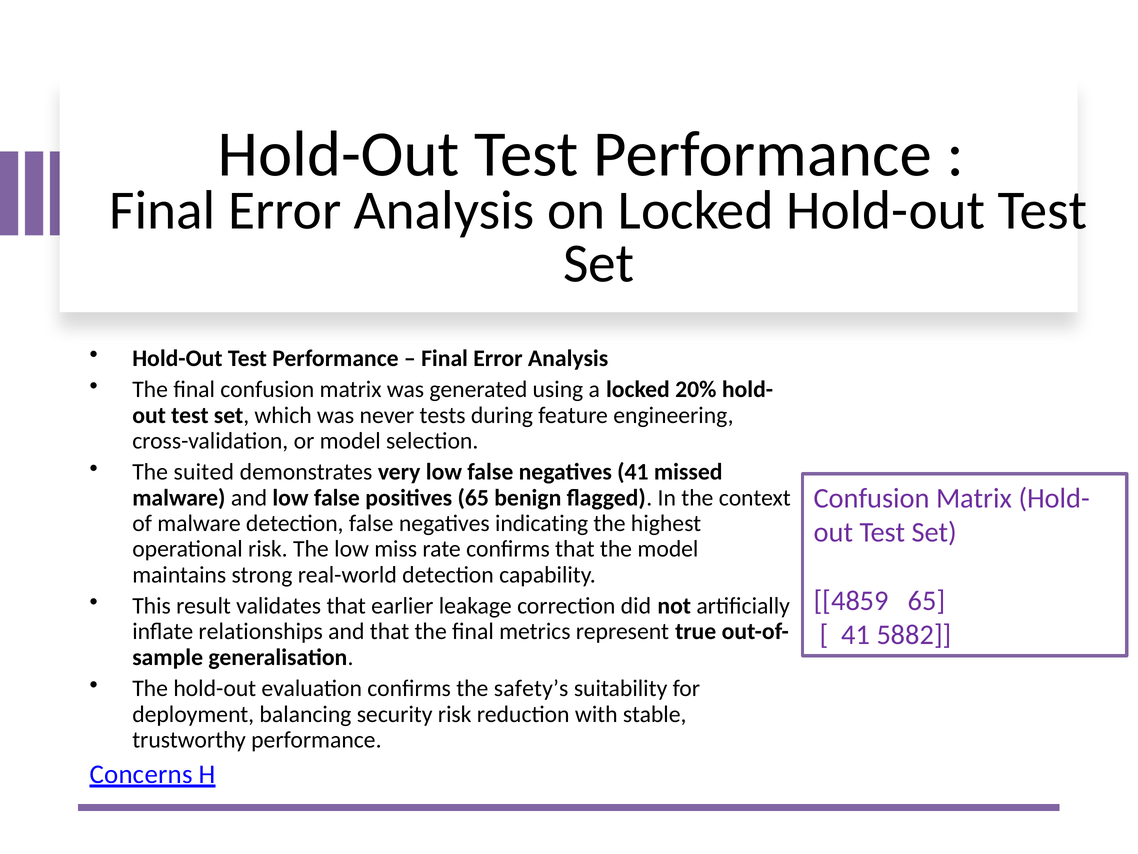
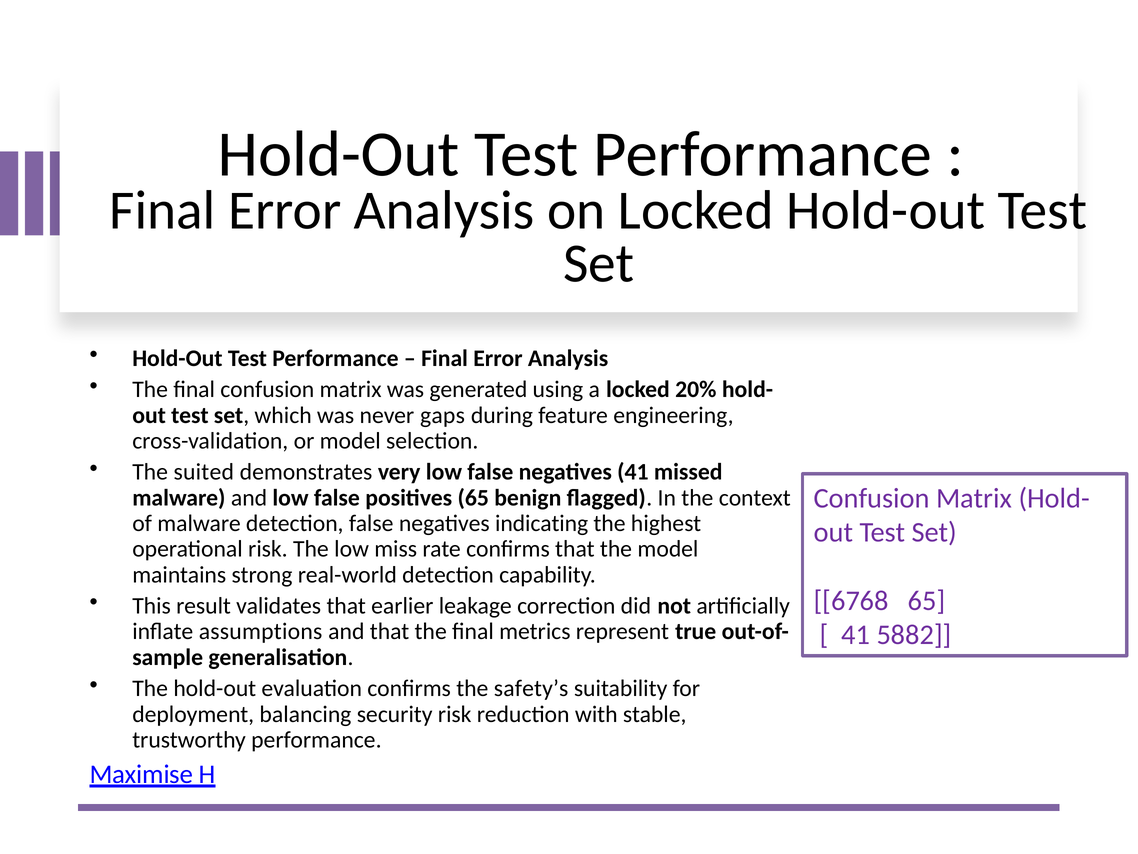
tests: tests -> gaps (442, 415)
4859: 4859 -> 6768 (851, 601)
relationships: relationships -> assumptions (261, 631)
Concerns: Concerns -> Maximise (141, 774)
